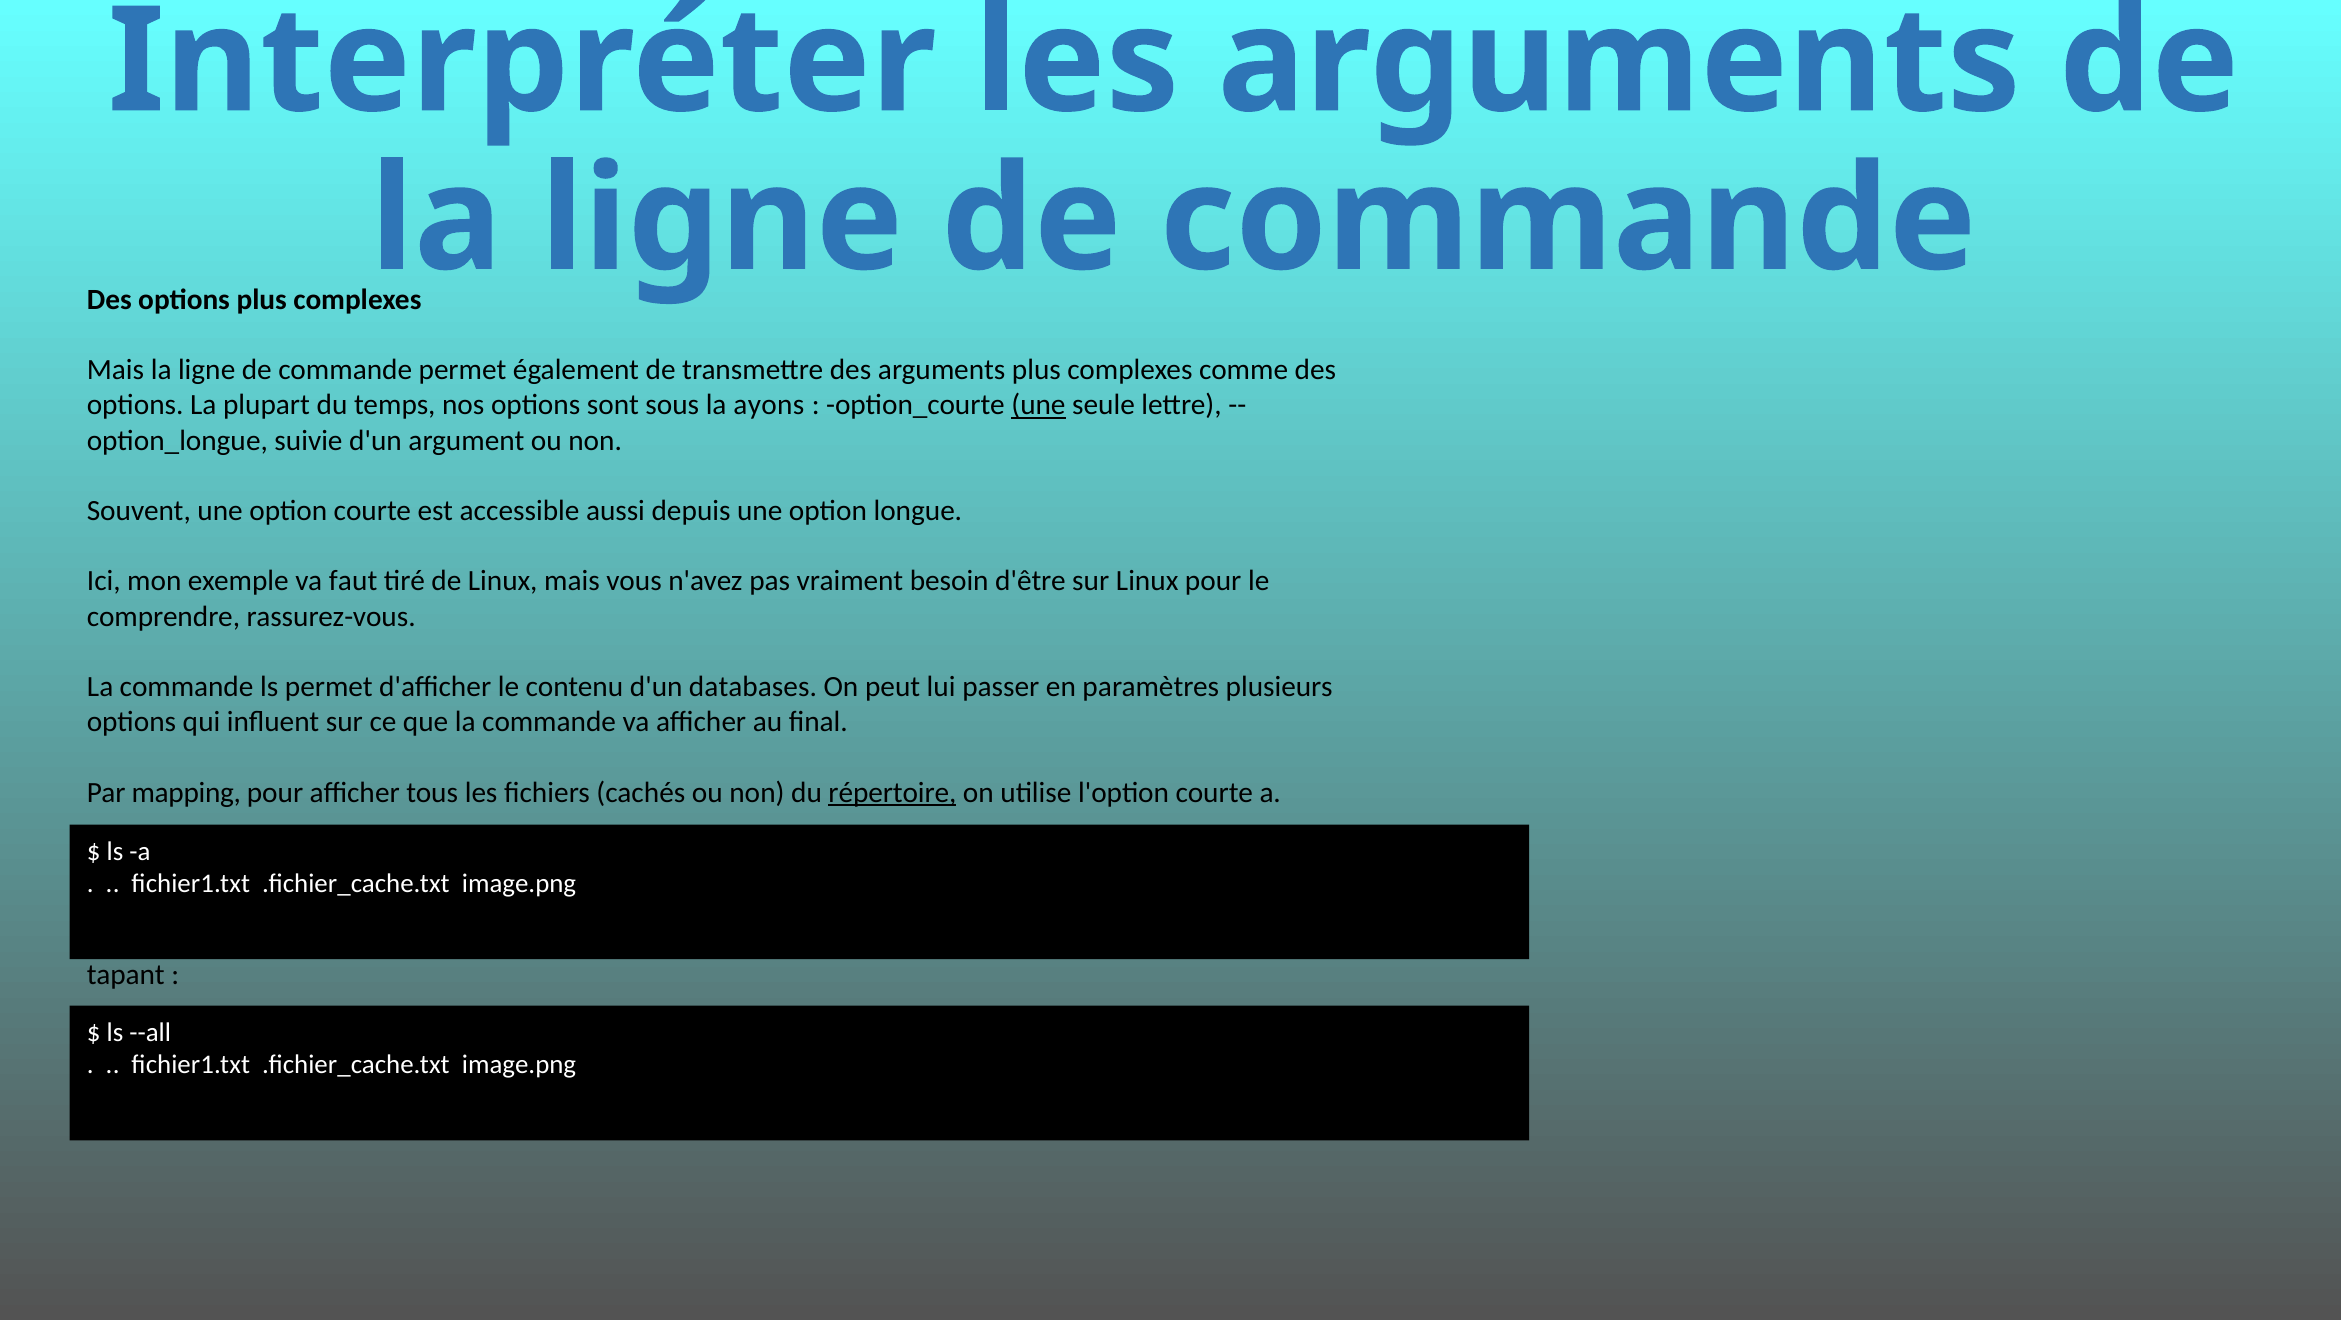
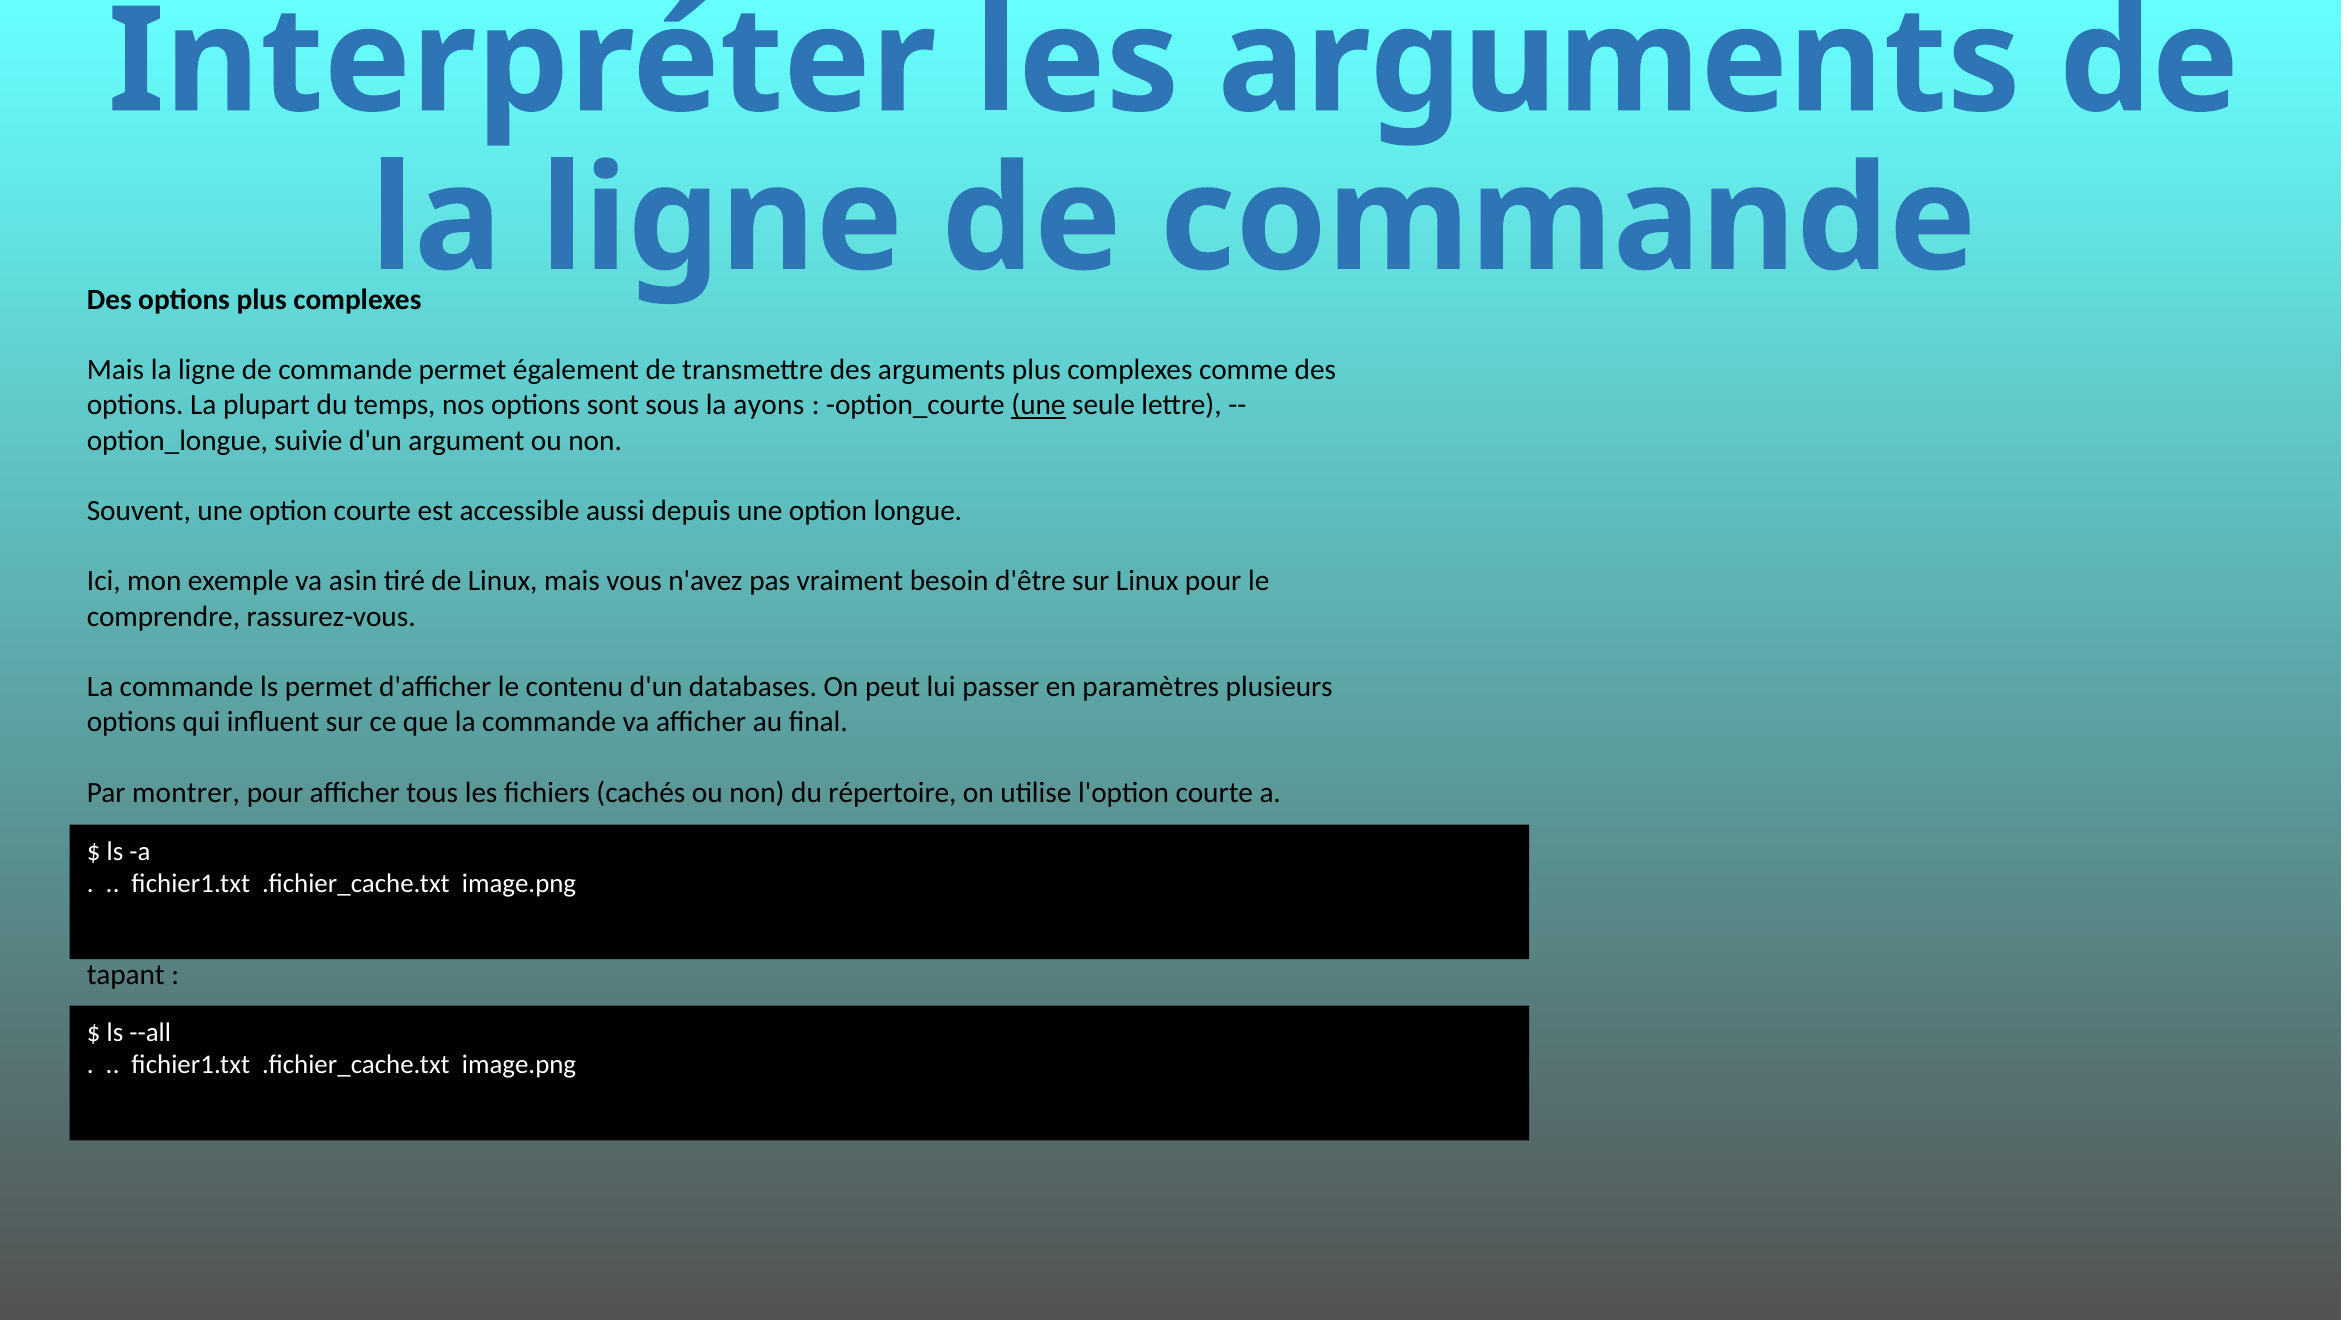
faut: faut -> asin (353, 581)
mapping: mapping -> montrer (186, 792)
répertoire underline: present -> none (892, 792)
